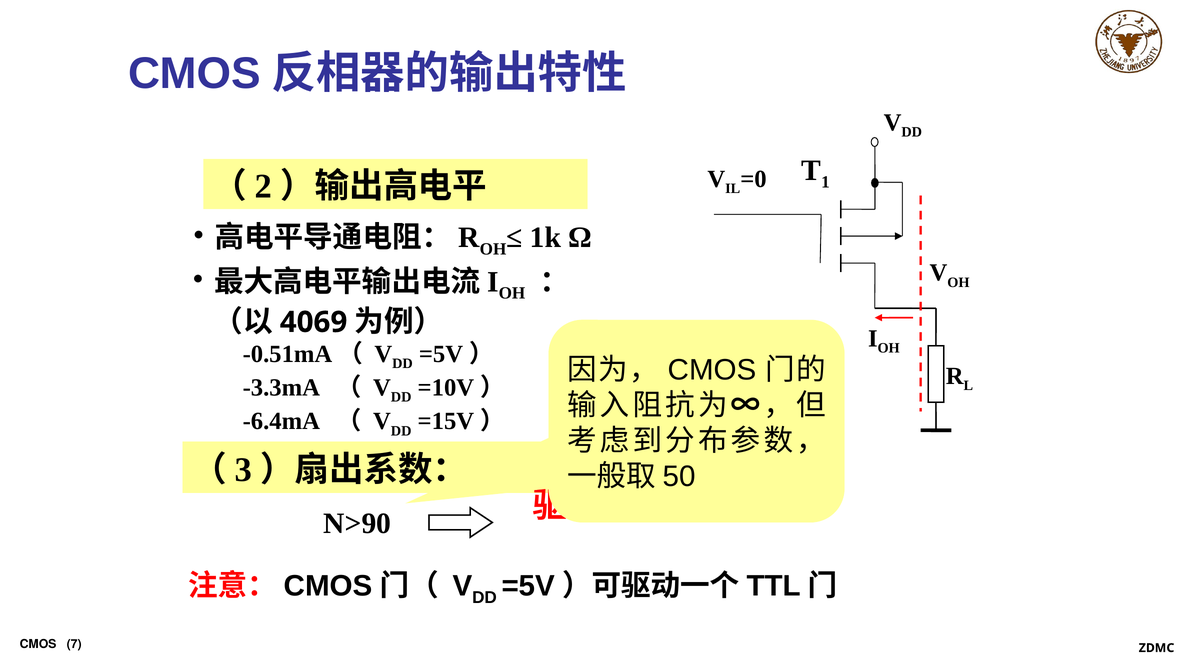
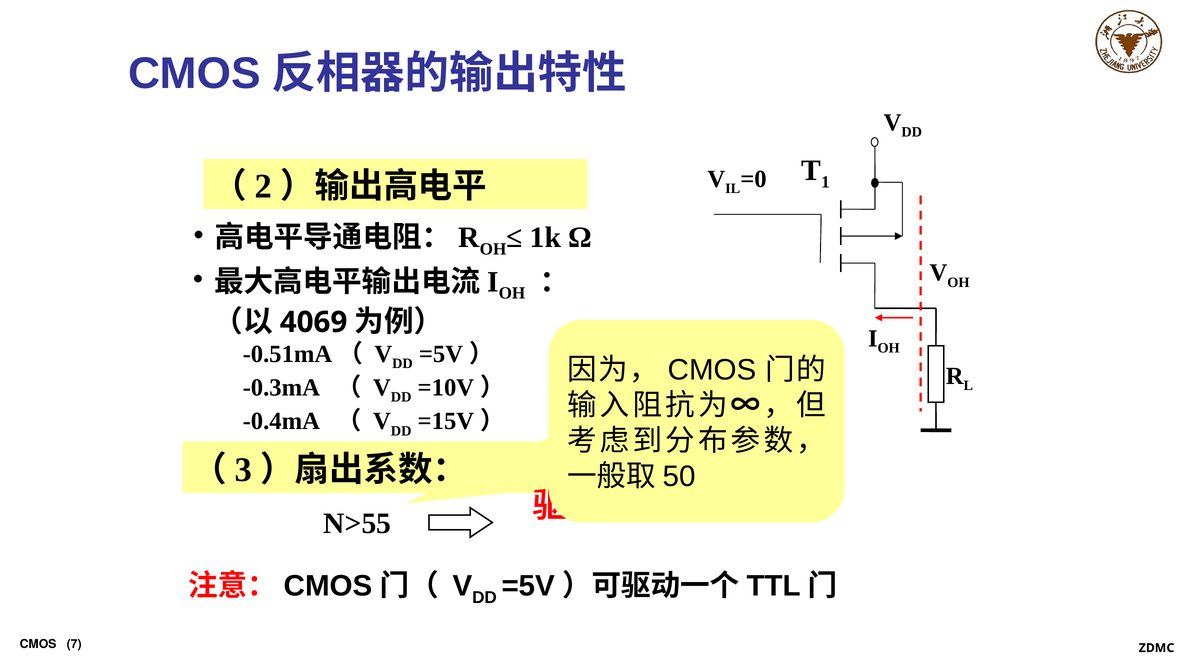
-3.3mA: -3.3mA -> -0.3mA (281, 387)
-6.4mA: -6.4mA -> -0.4mA (281, 421)
N>90: N>90 -> N>55 (357, 523)
